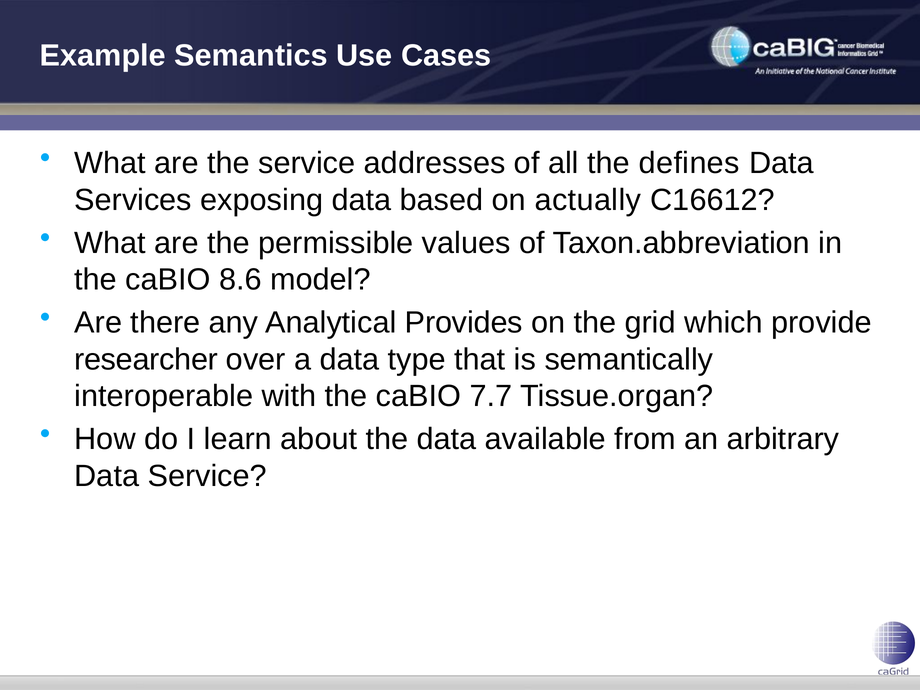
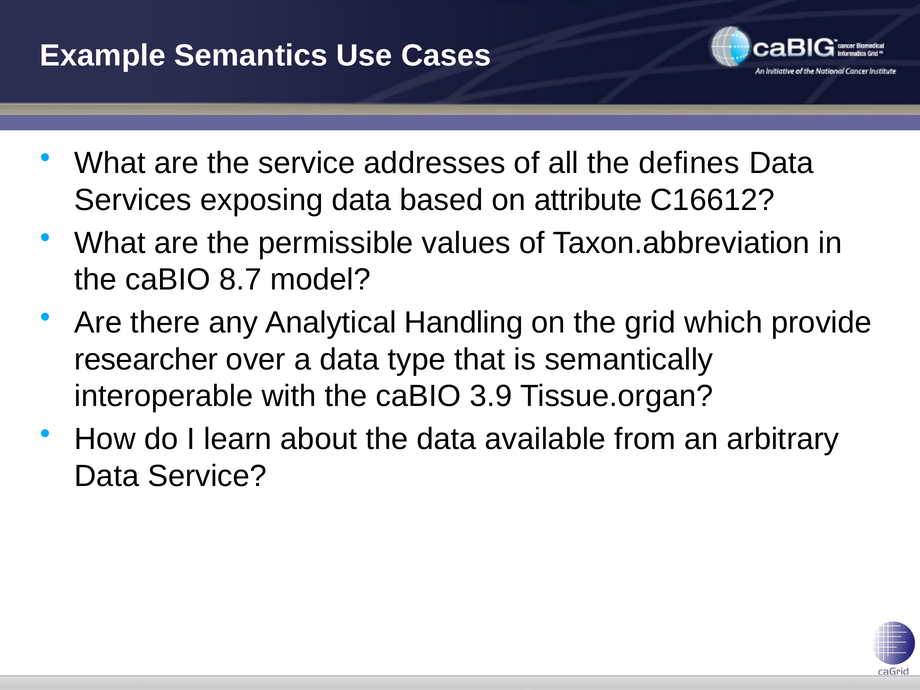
actually: actually -> attribute (588, 200)
8.6: 8.6 -> 8.7 (240, 280)
Provides: Provides -> Handling (464, 323)
7.7: 7.7 -> 3.9 (491, 396)
